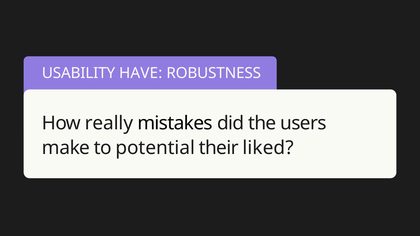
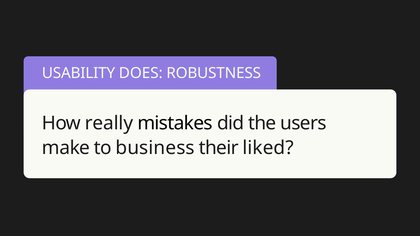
HAVE: HAVE -> DOES (141, 73)
potential: potential -> business (155, 148)
